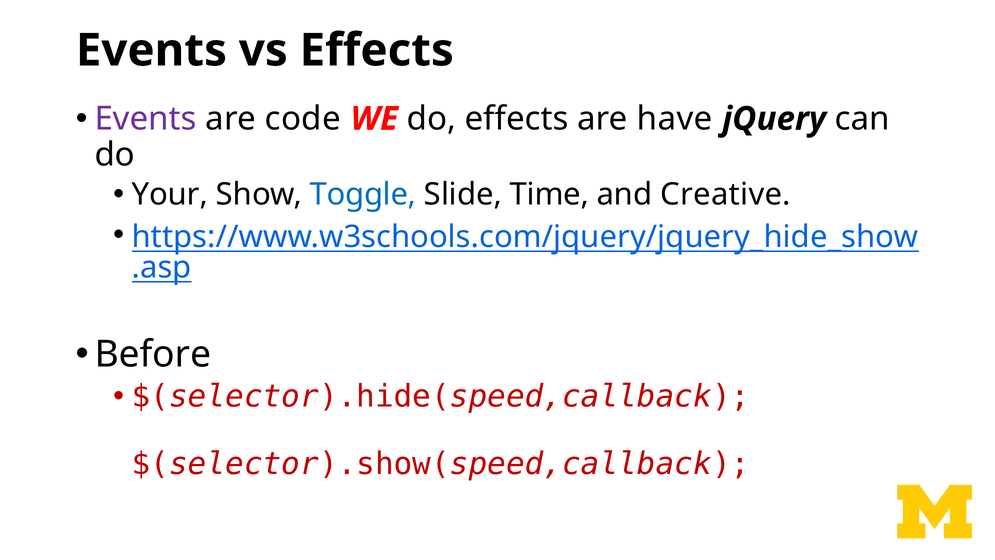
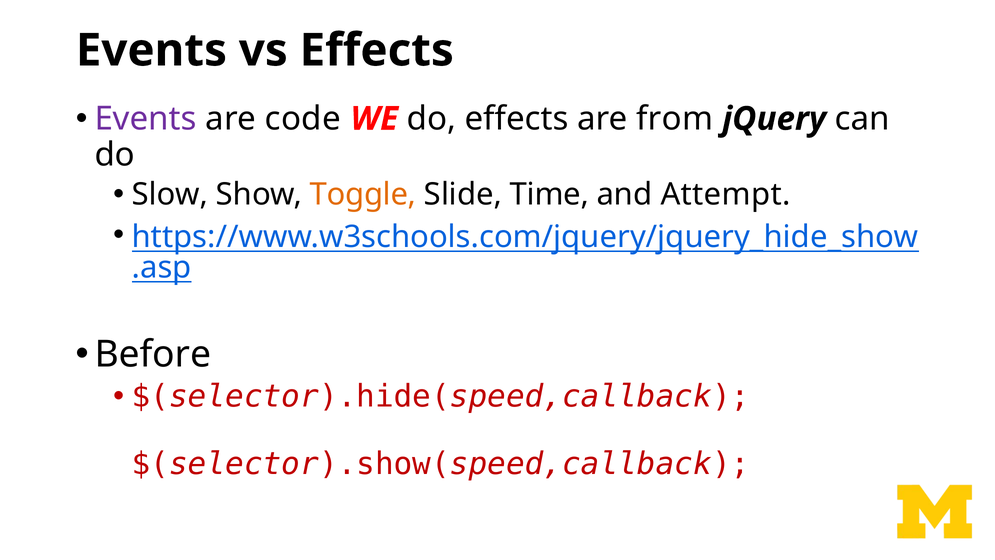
have: have -> from (675, 119)
Your: Your -> Slow (170, 195)
Toggle colour: blue -> orange (363, 195)
Creative: Creative -> Attempt (726, 195)
